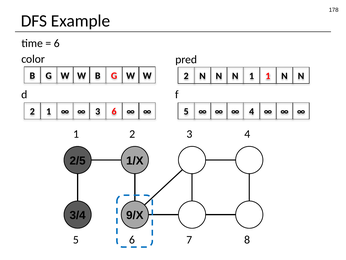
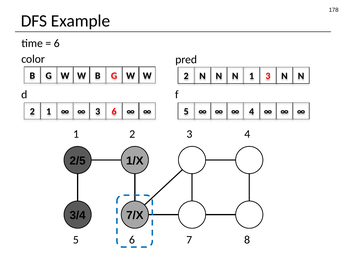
N 1 1: 1 -> 3 (268, 76)
9/X: 9/X -> 7/X (135, 215)
